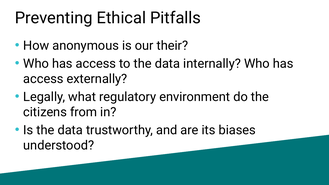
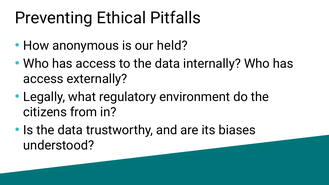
their: their -> held (172, 46)
